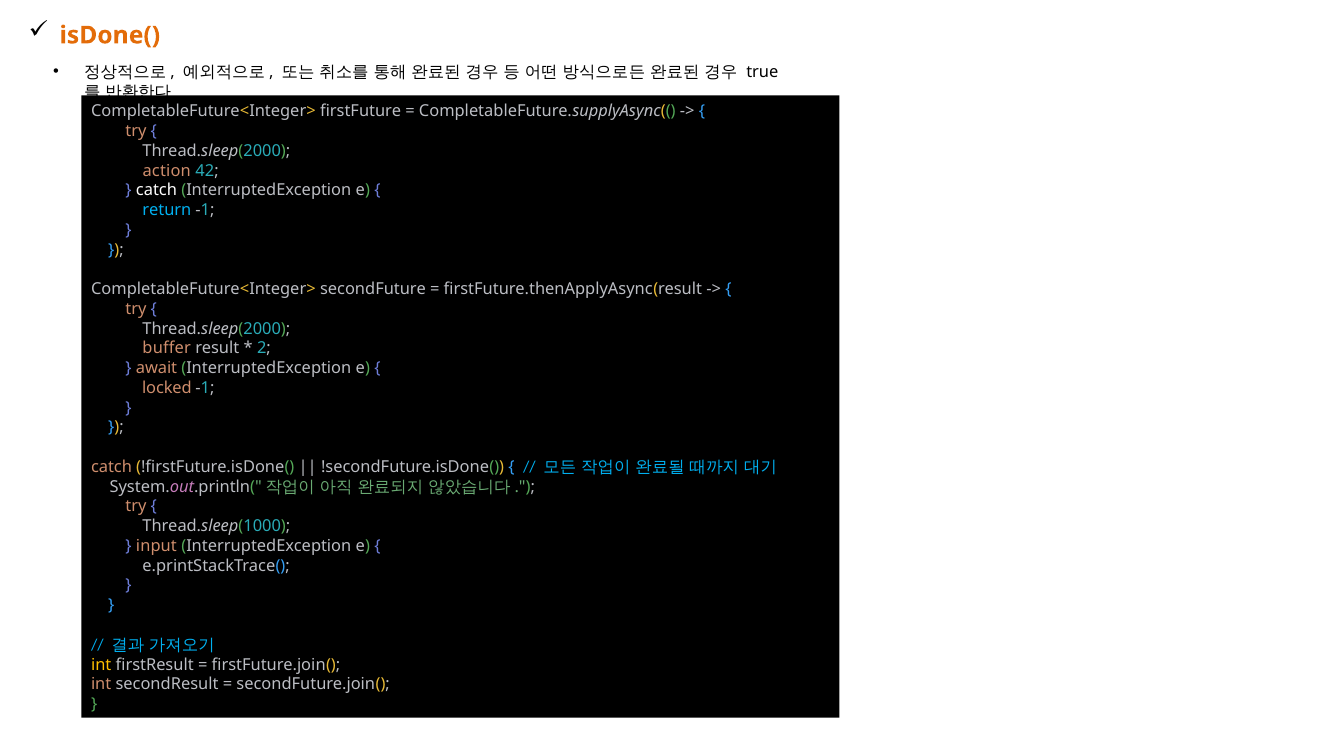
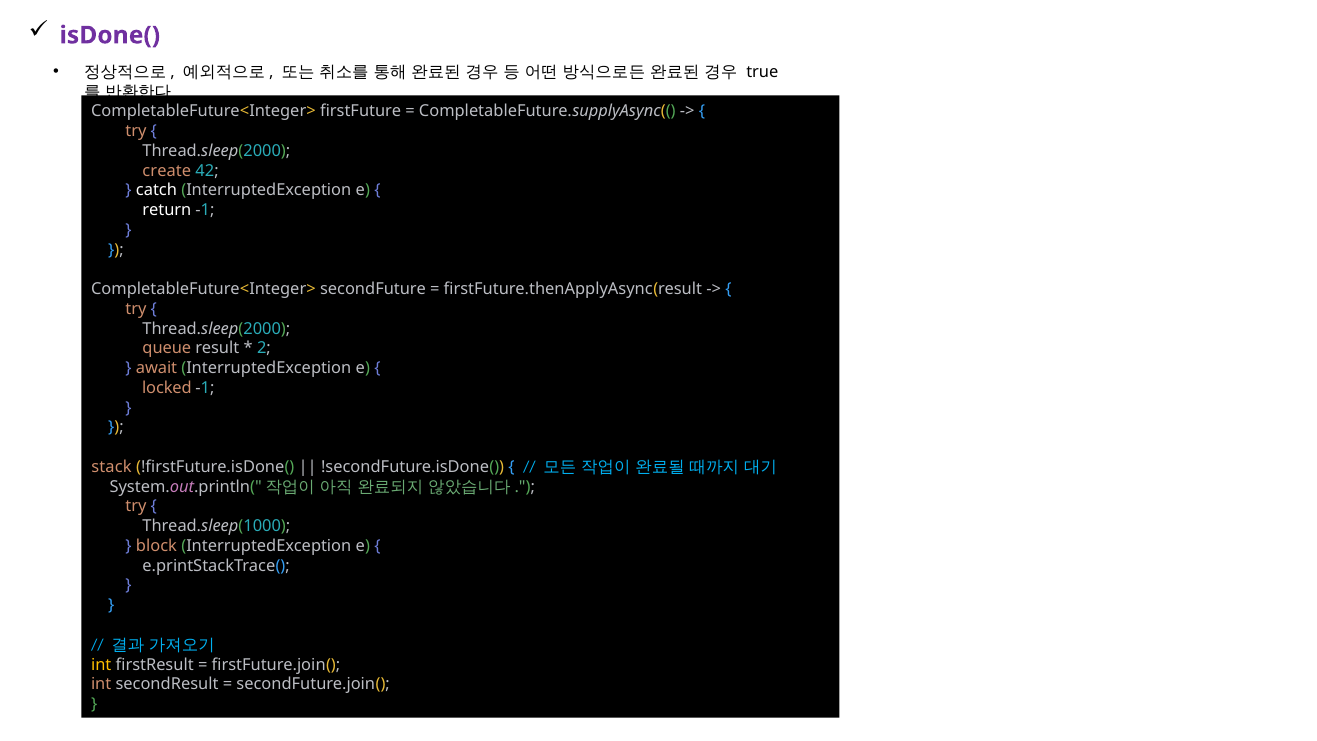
isDone( colour: orange -> purple (110, 35)
action: action -> create (167, 171)
return colour: light blue -> white (167, 210)
buffer: buffer -> queue (167, 348)
catch: catch -> stack (111, 467)
input: input -> block (156, 546)
